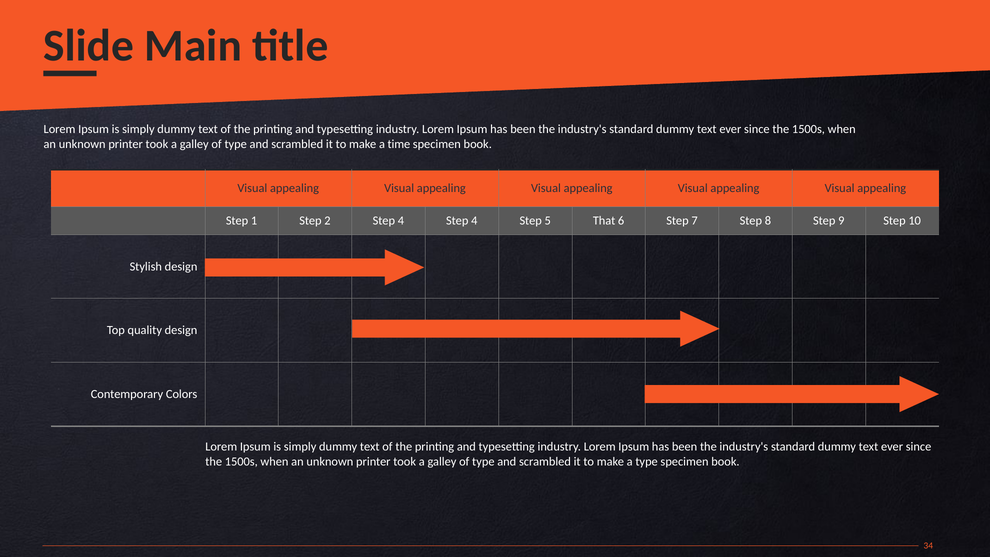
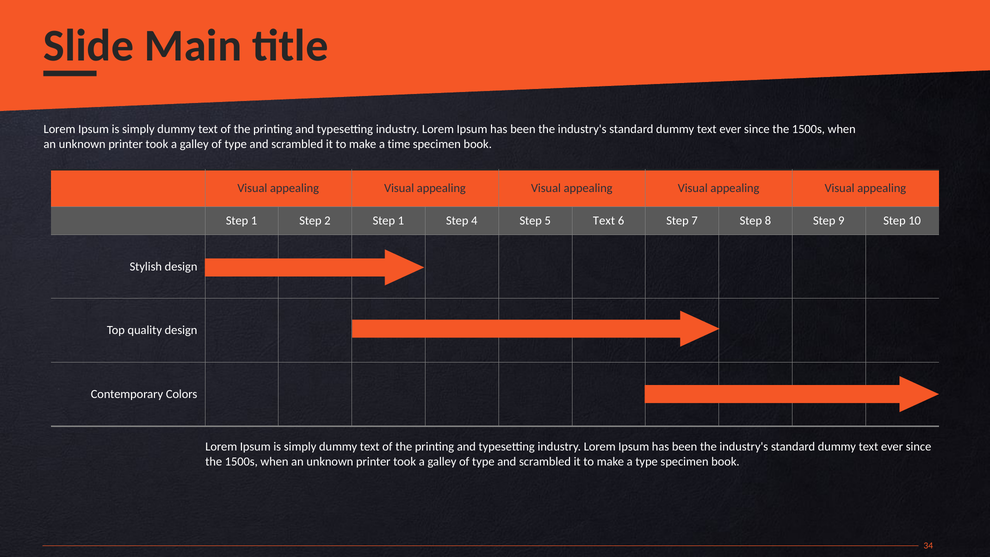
2 Step 4: 4 -> 1 (401, 221)
5 That: That -> Text (604, 221)
